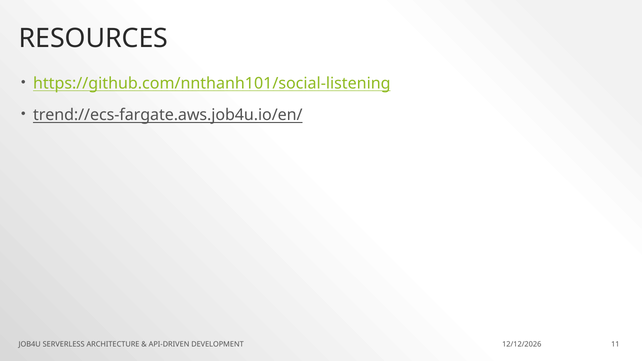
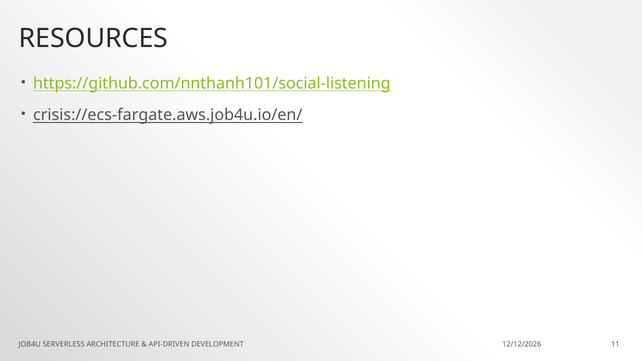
trend://ecs-fargate.aws.job4u.io/en/: trend://ecs-fargate.aws.job4u.io/en/ -> crisis://ecs-fargate.aws.job4u.io/en/ (168, 115)
